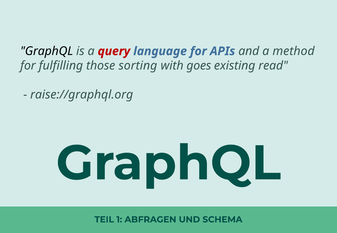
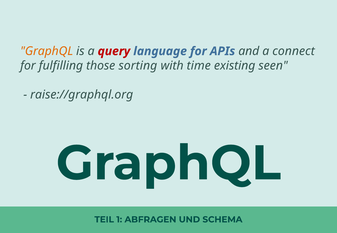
GraphQL colour: black -> orange (47, 51)
method: method -> connect (294, 51)
goes: goes -> time (199, 66)
read: read -> seen (273, 66)
